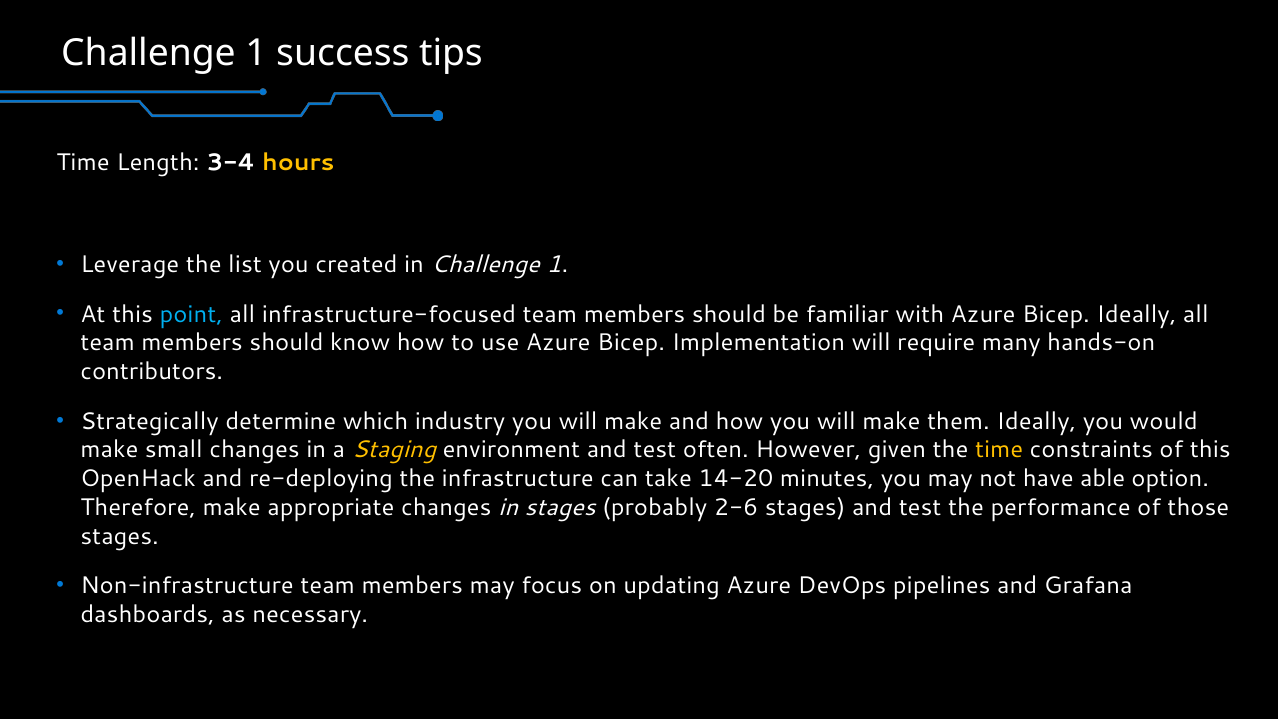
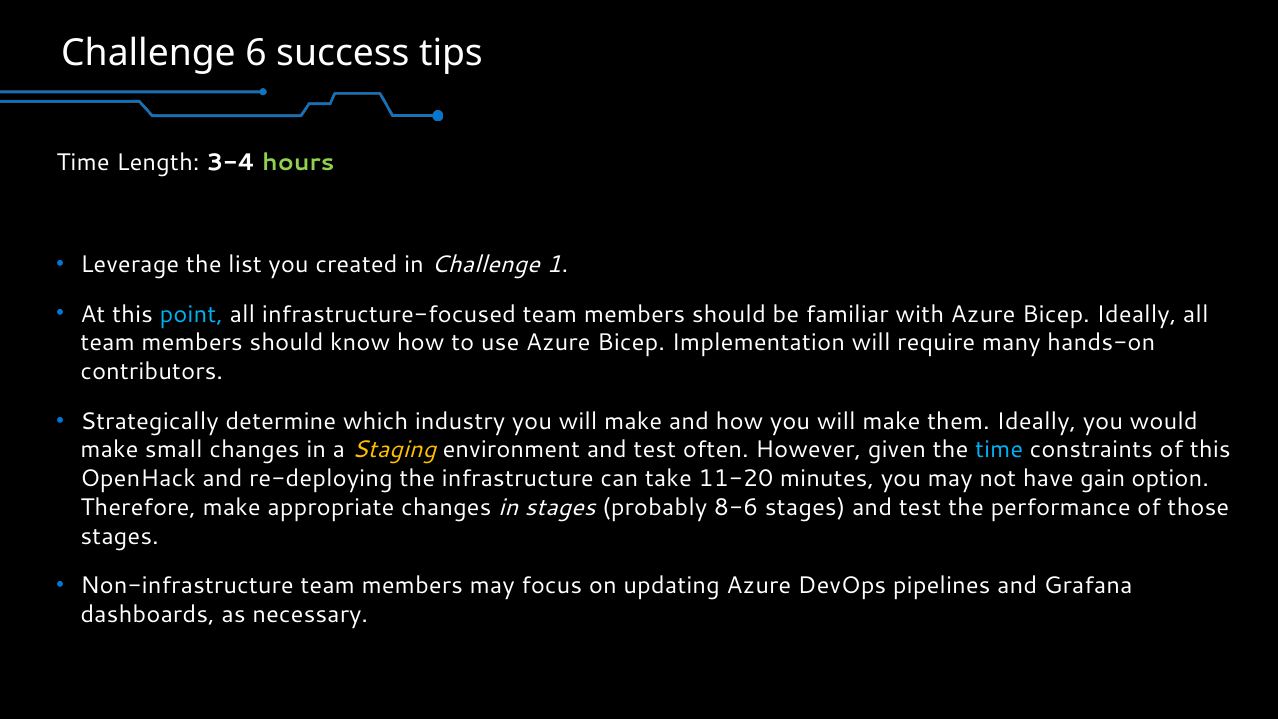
1: 1 -> 6 (256, 54)
hours colour: yellow -> light green (298, 163)
time colour: yellow -> light blue (999, 450)
14-20: 14-20 -> 11-20 (736, 479)
able: able -> gain (1103, 479)
2-6: 2-6 -> 8-6 (736, 507)
